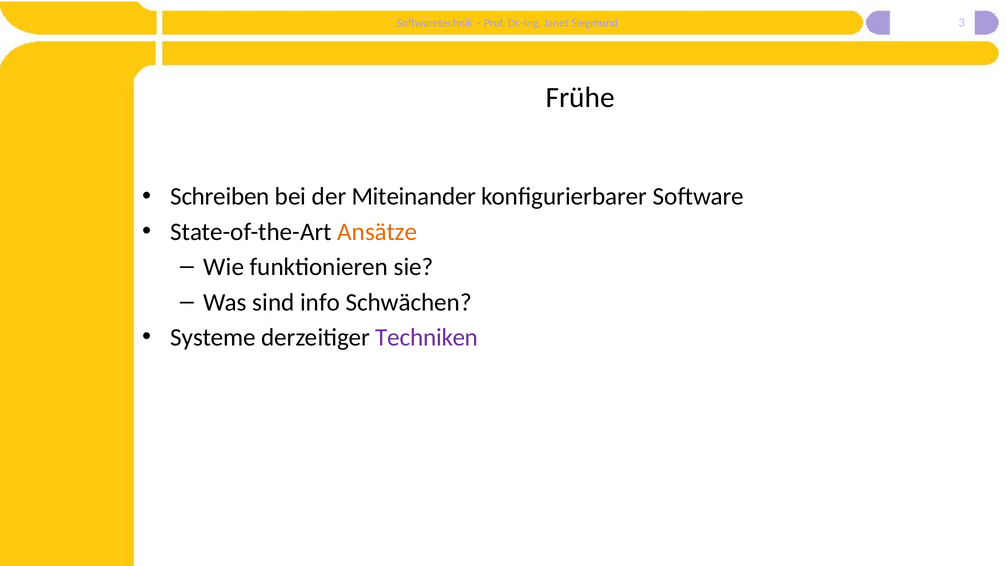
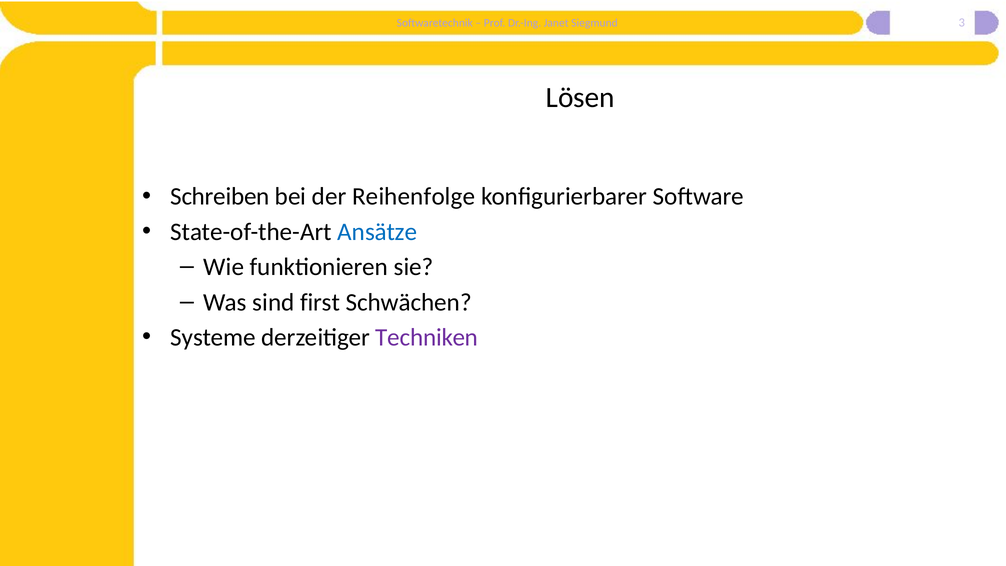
Frühe: Frühe -> Lösen (580, 98)
Miteinander: Miteinander -> Reihenfolge (414, 197)
Ansätze colour: orange -> blue (377, 232)
info: info -> first (320, 302)
